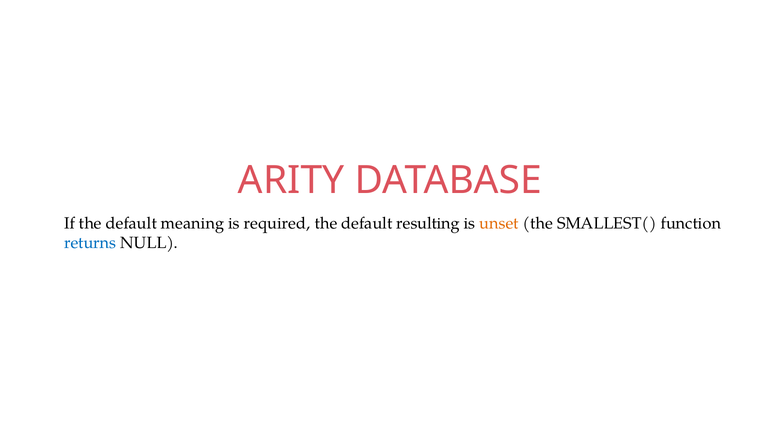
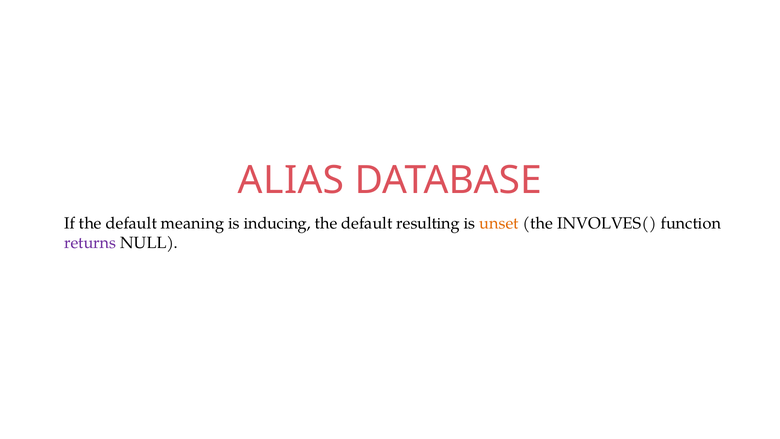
ARITY: ARITY -> ALIAS (291, 180)
required: required -> inducing (277, 223)
SMALLEST(: SMALLEST( -> INVOLVES( (607, 223)
returns colour: blue -> purple (90, 243)
